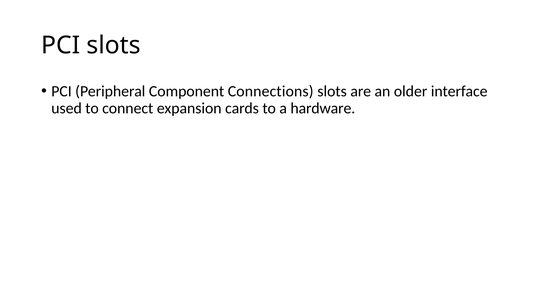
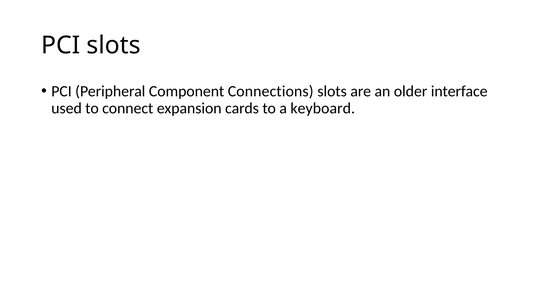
hardware: hardware -> keyboard (323, 108)
